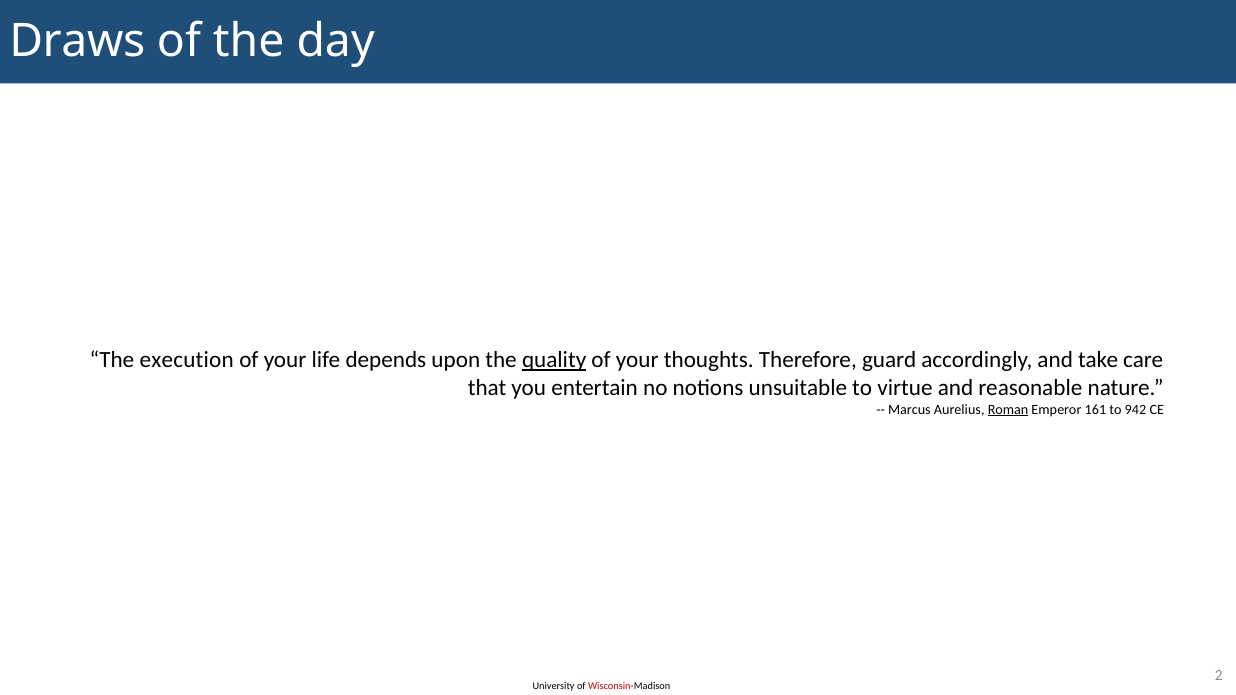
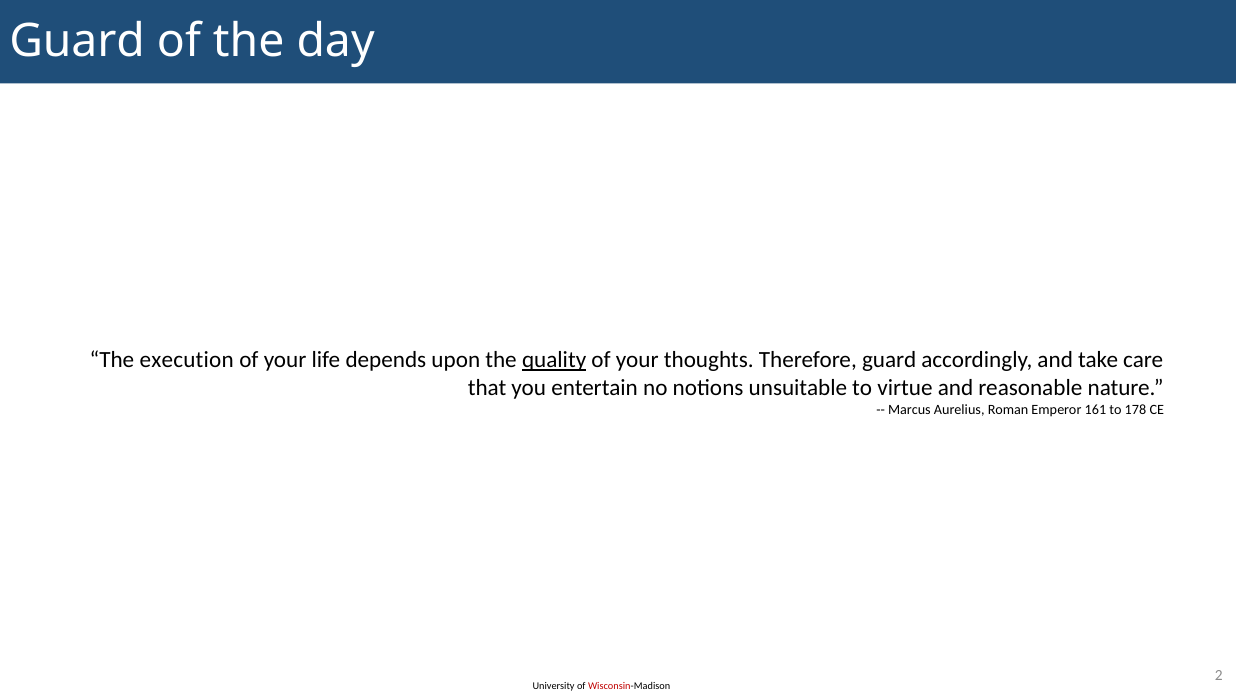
Draws: Draws -> Guard (77, 41)
Roman underline: present -> none (1008, 410)
942: 942 -> 178 (1136, 410)
